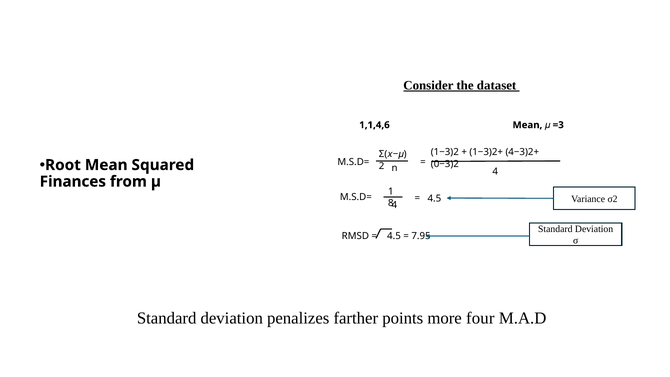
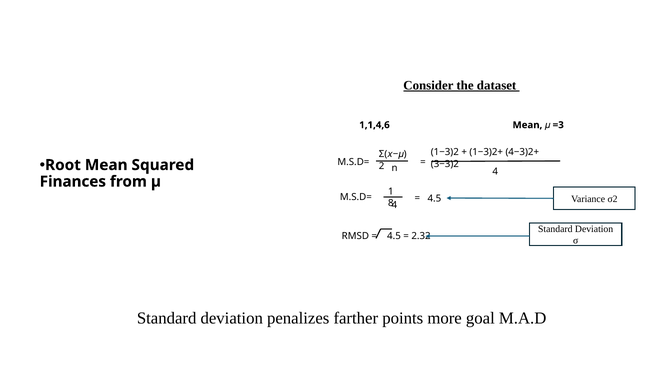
0−3)2: 0−3)2 -> 3−3)2 (445, 164)
7.95: 7.95 -> 2.32 (421, 236)
four: four -> goal (480, 318)
